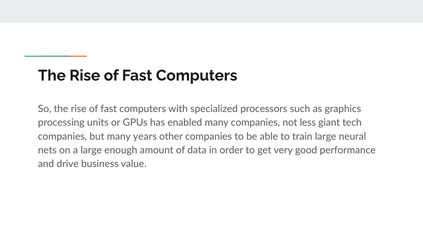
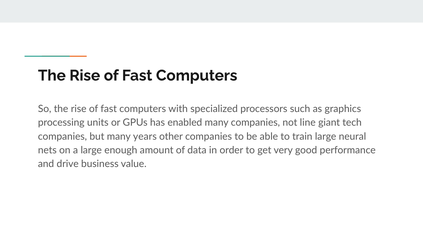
less: less -> line (308, 123)
